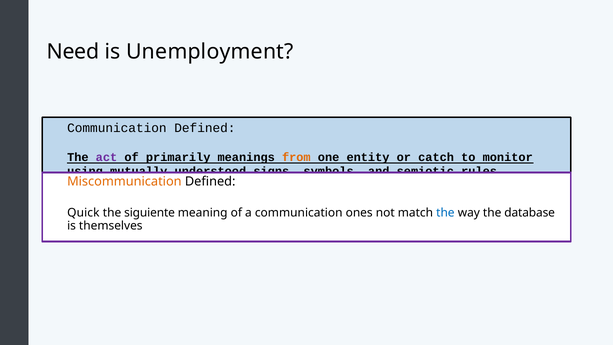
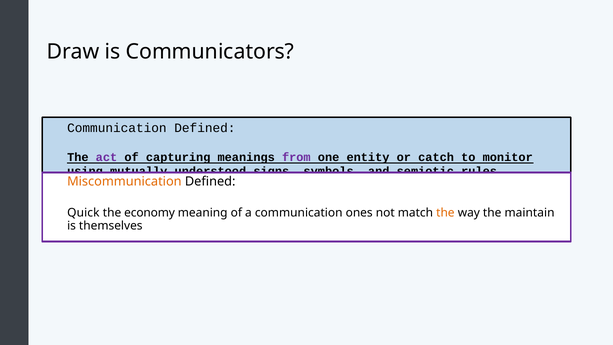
Need: Need -> Draw (73, 52)
Unemployment: Unemployment -> Communicators (210, 52)
primarily: primarily -> capturing (178, 157)
from colour: orange -> purple (296, 157)
siguiente: siguiente -> economy (150, 213)
the colour: blue -> orange (445, 213)
database: database -> maintain (530, 213)
